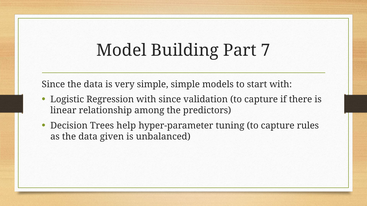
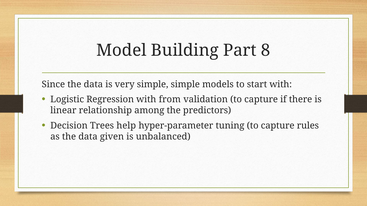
7: 7 -> 8 (266, 50)
with since: since -> from (170, 100)
